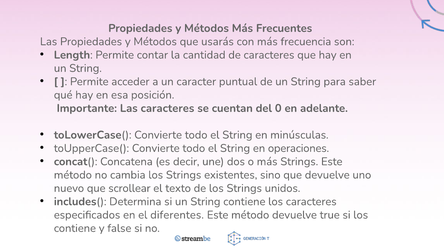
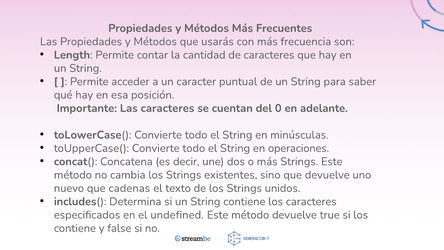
scrollear: scrollear -> cadenas (129, 188)
diferentes: diferentes -> undefined (177, 215)
